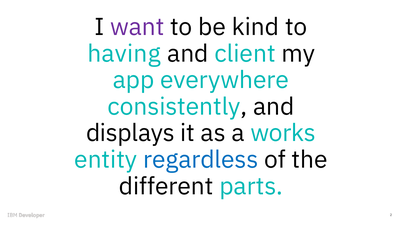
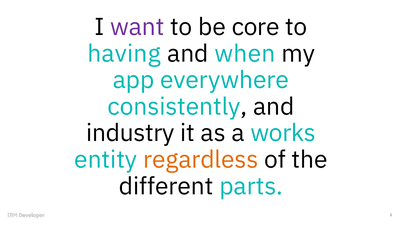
kind: kind -> core (256, 27)
client: client -> when (245, 54)
displays: displays -> industry (130, 133)
regardless colour: blue -> orange (201, 160)
